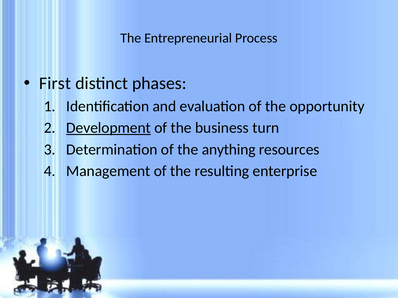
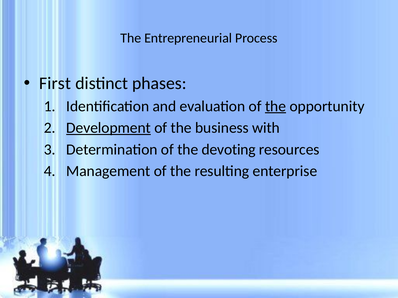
the underline: none -> present (276, 106)
turn: turn -> with (266, 128)
anything: anything -> devoting (229, 150)
